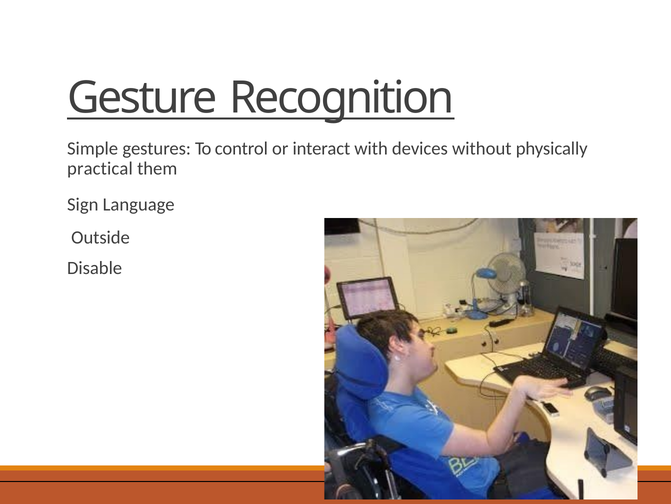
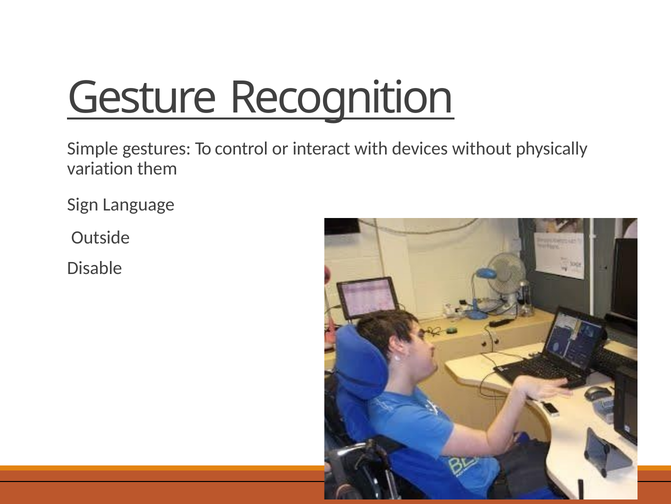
practical: practical -> variation (100, 168)
